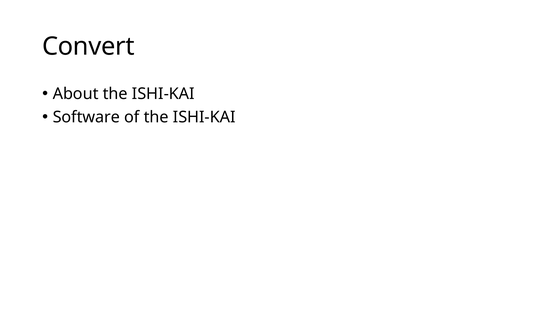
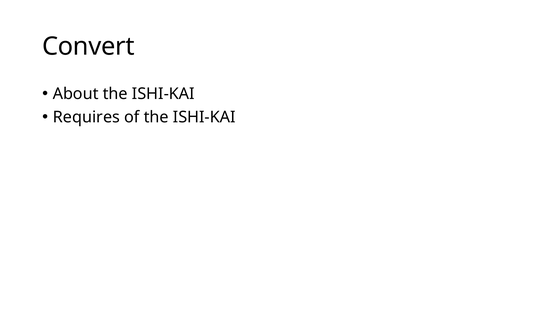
Software: Software -> Requires (86, 117)
